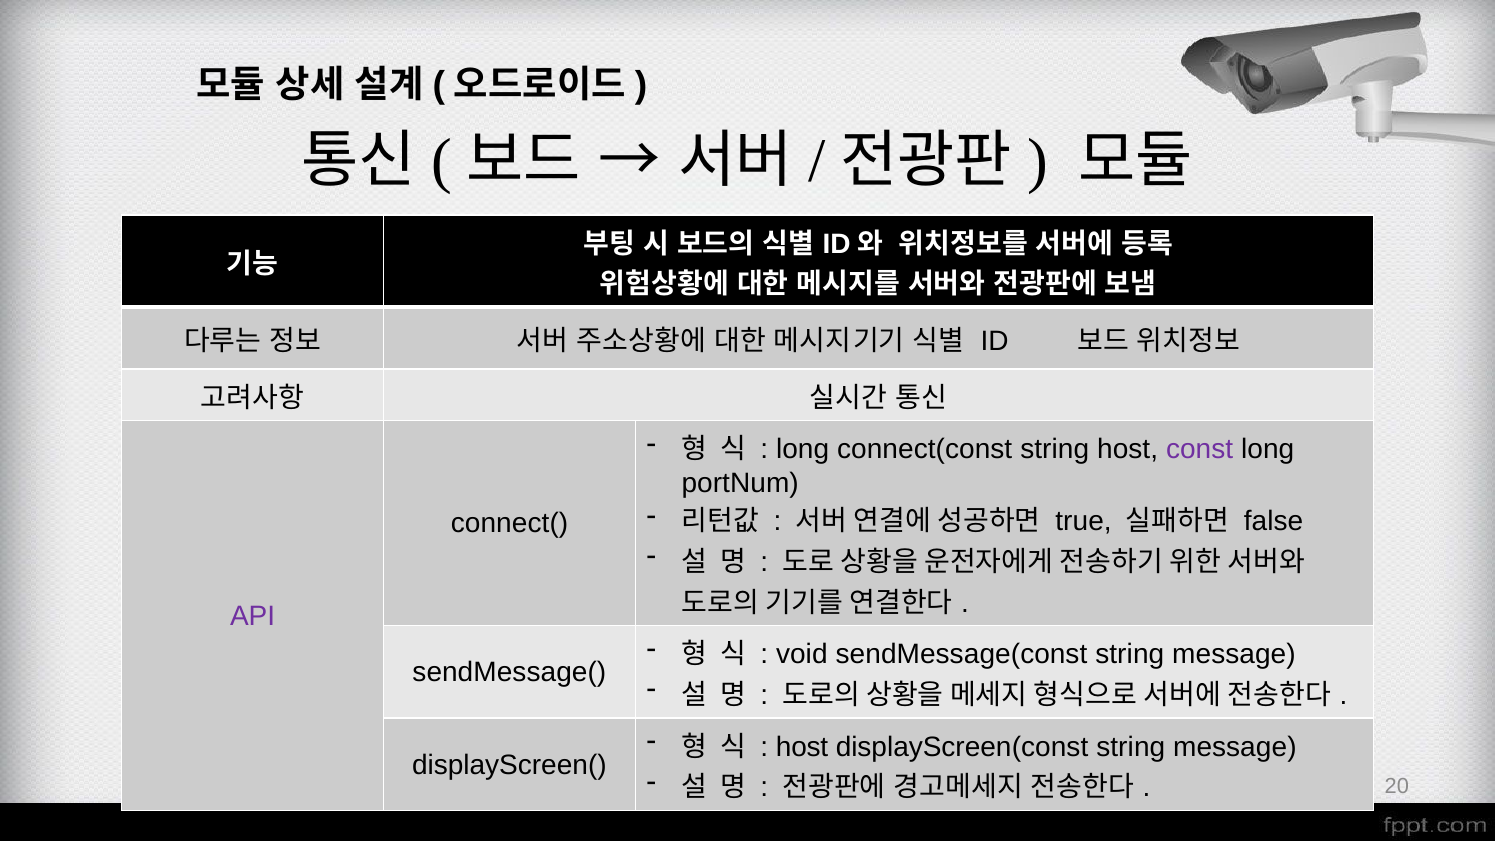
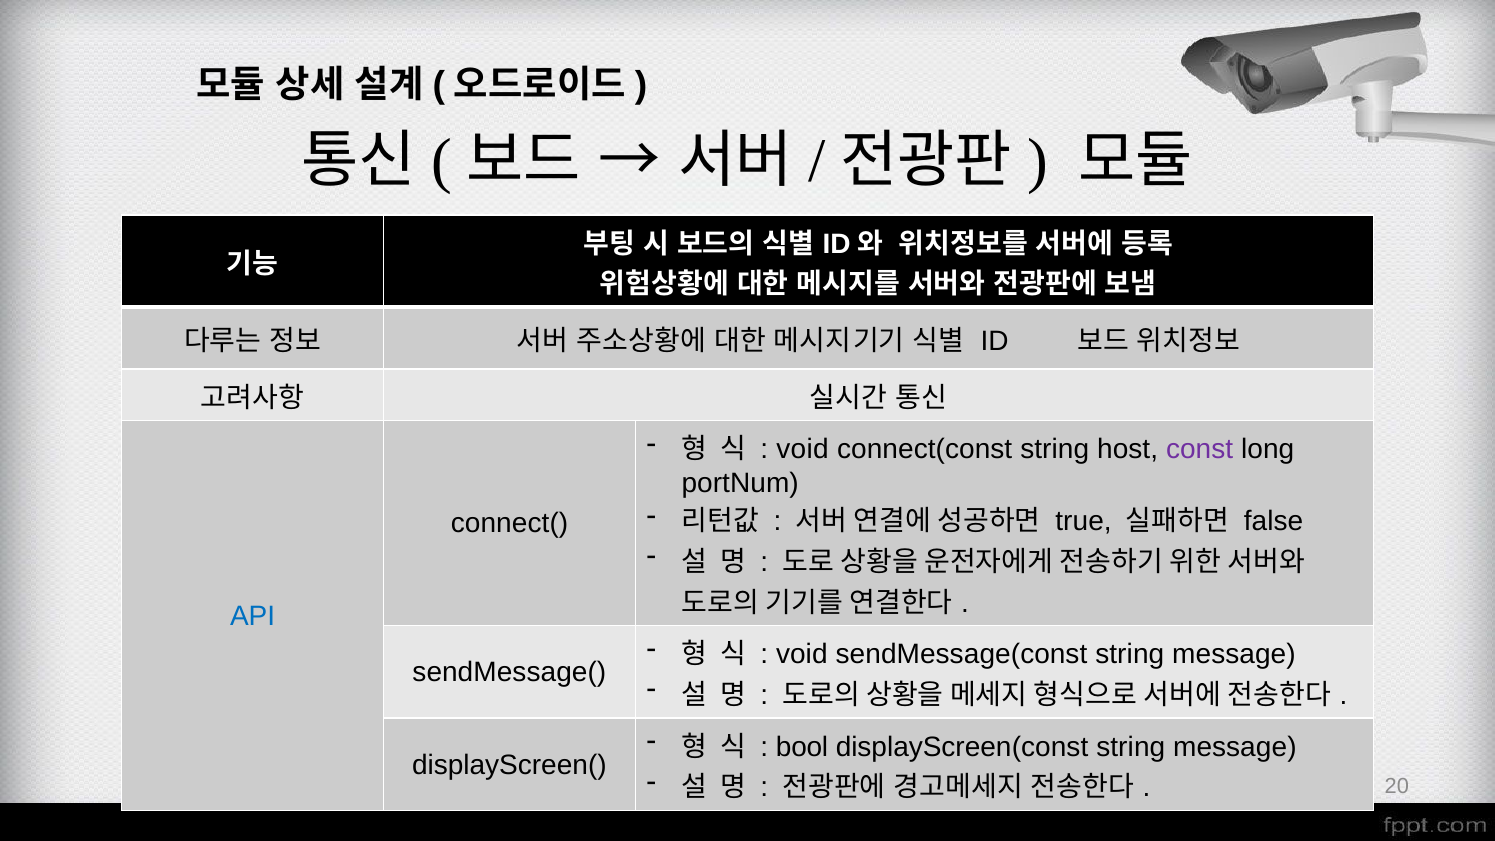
long: long -> void (802, 450)
API colour: purple -> blue (253, 616)
host: host -> bool (802, 747)
